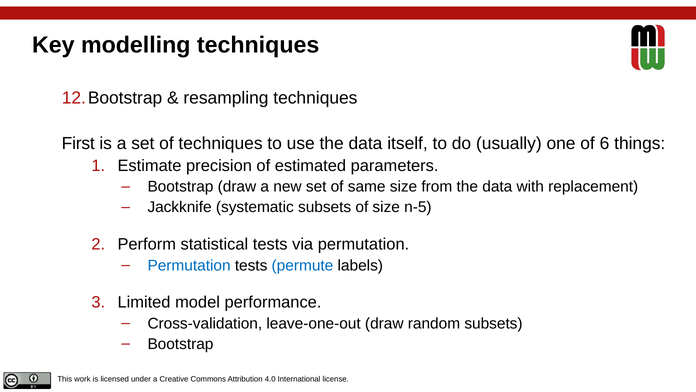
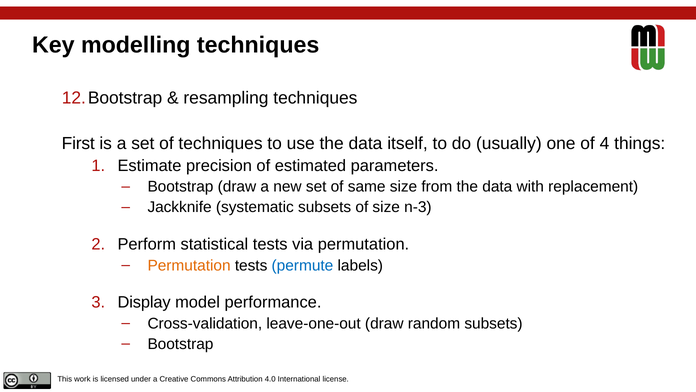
6: 6 -> 4 (605, 143)
n-5: n-5 -> n-3 (418, 207)
Permutation colour: blue -> orange (189, 265)
Limited: Limited -> Display (144, 302)
